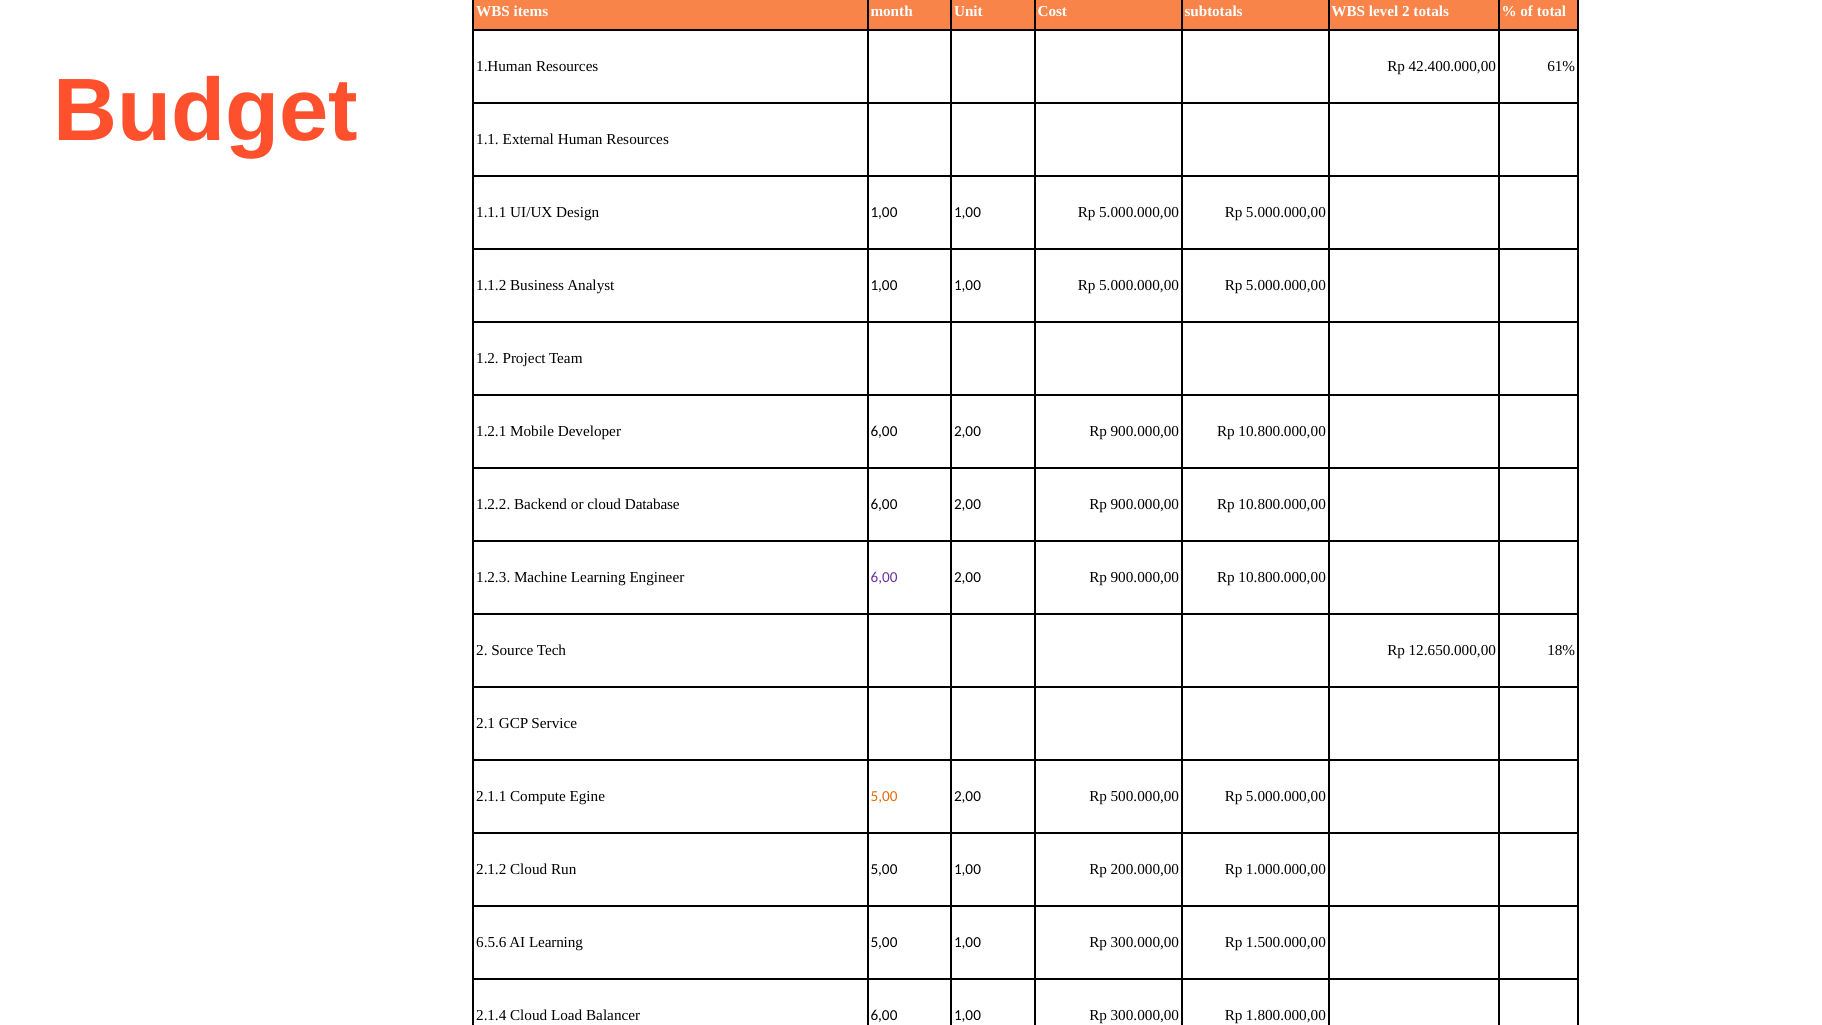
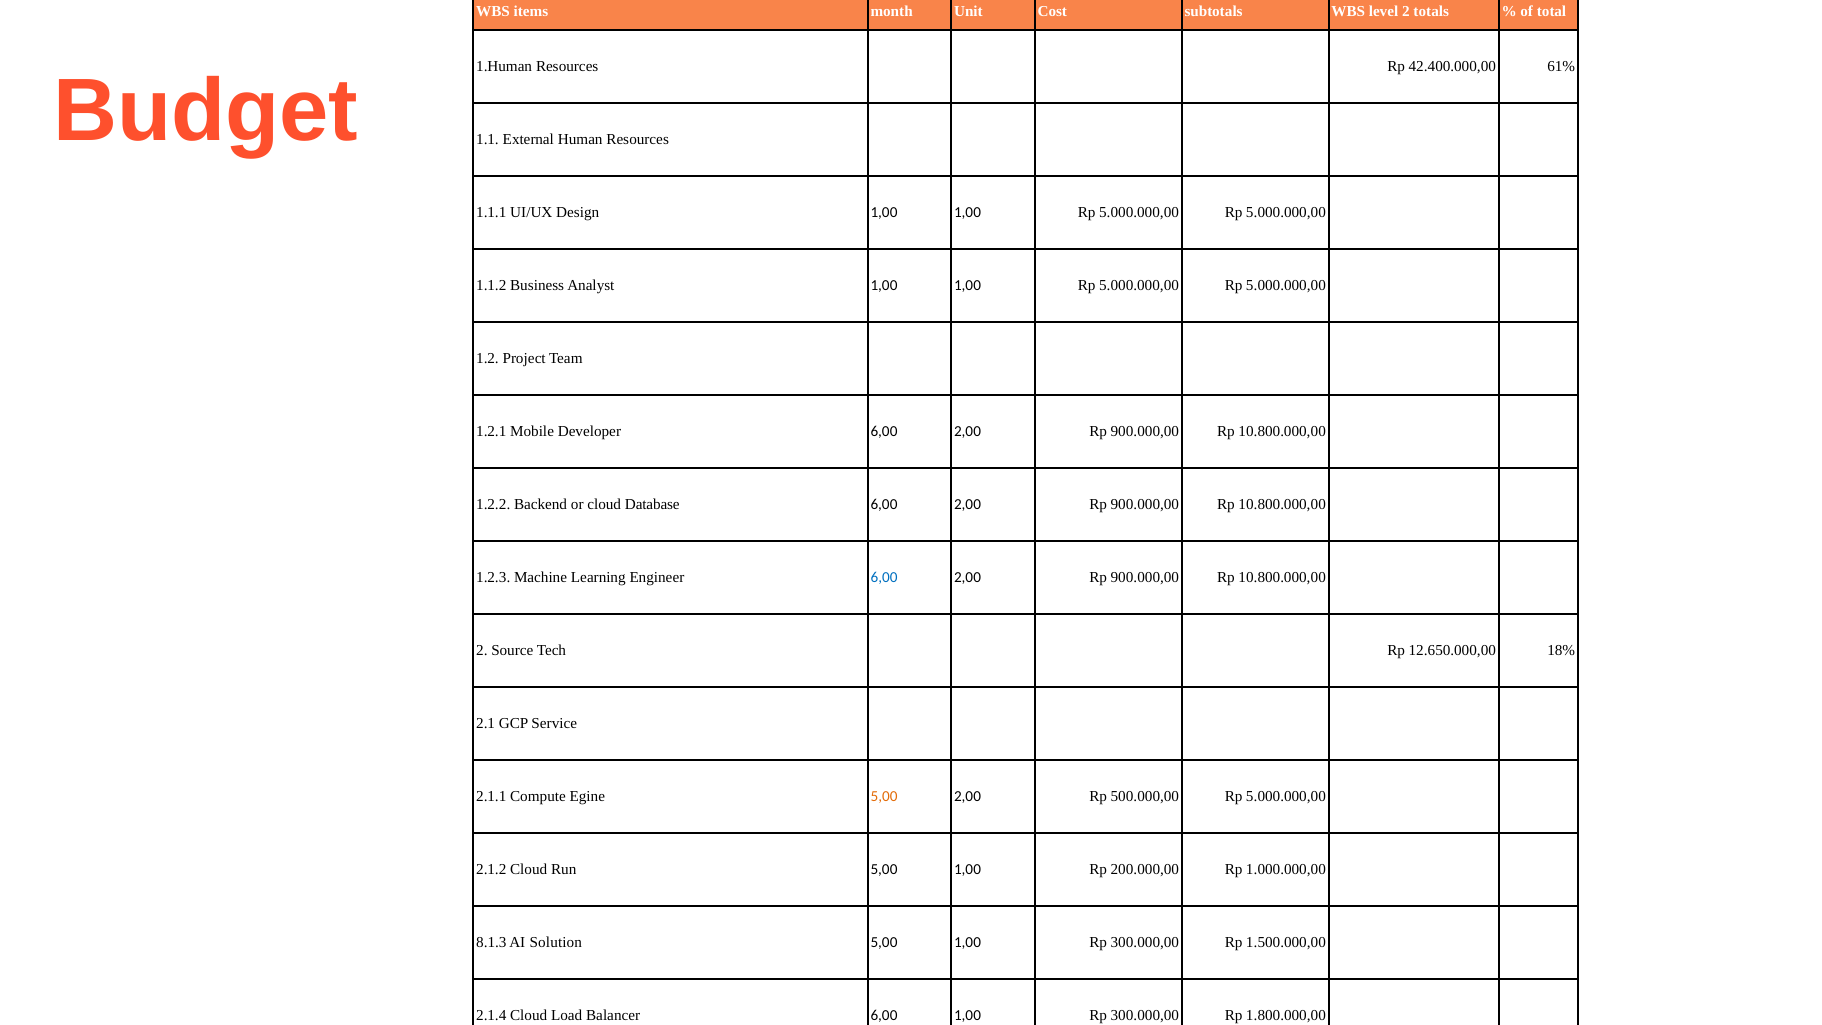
6,00 colour: purple -> blue (884, 578)
6.5.6: 6.5.6 -> 8.1.3 (491, 942)
AI Learning: Learning -> Solution (556, 942)
